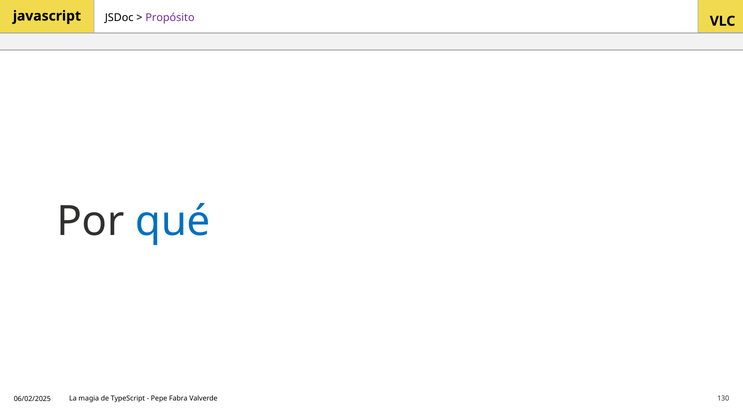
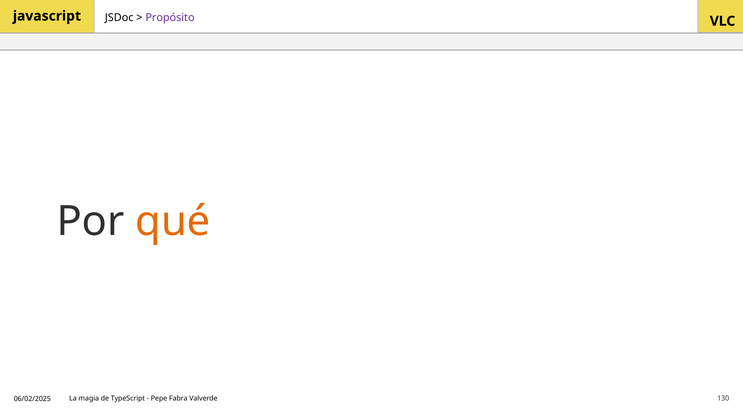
qué colour: blue -> orange (173, 222)
